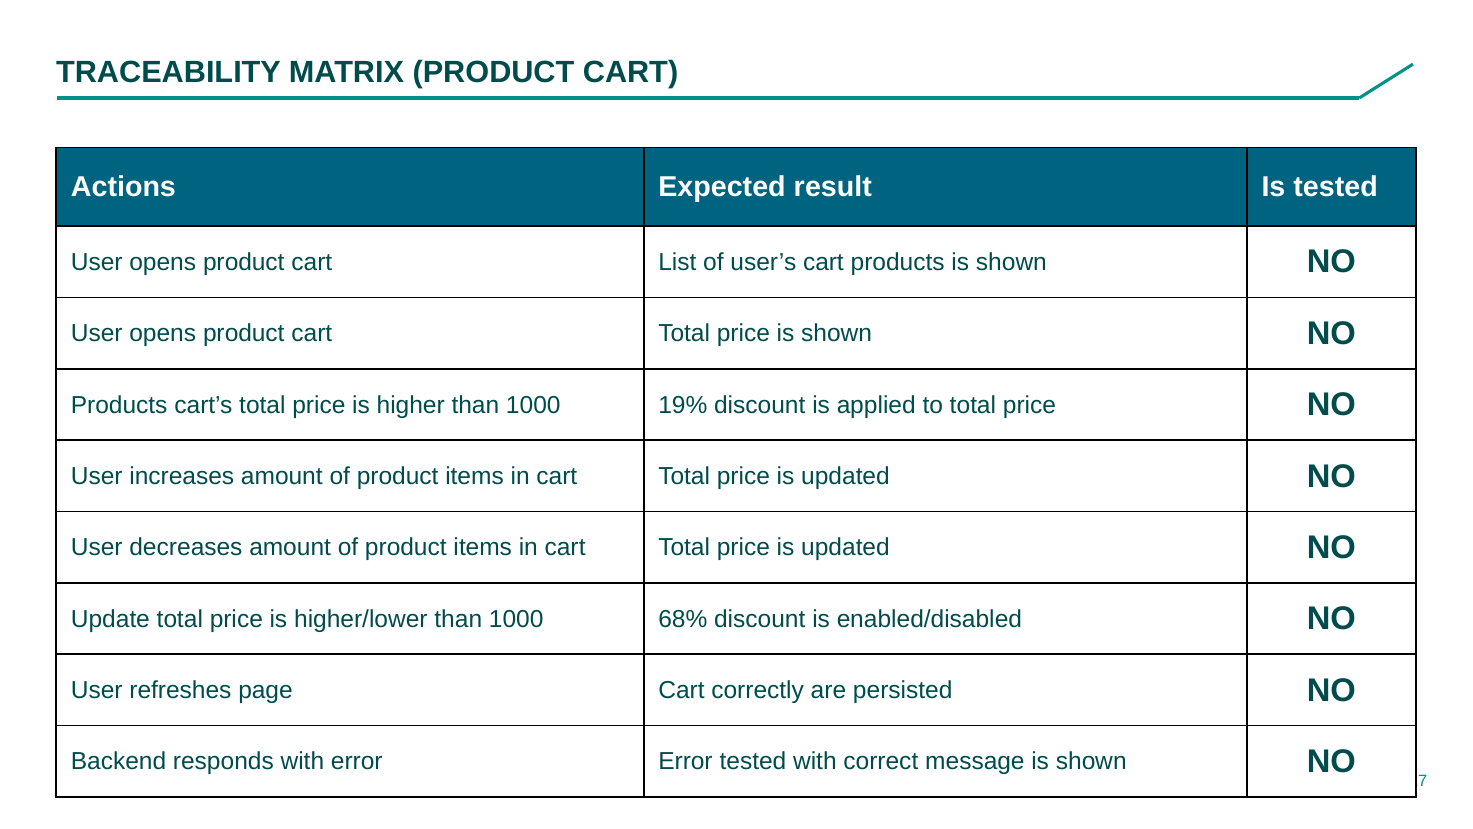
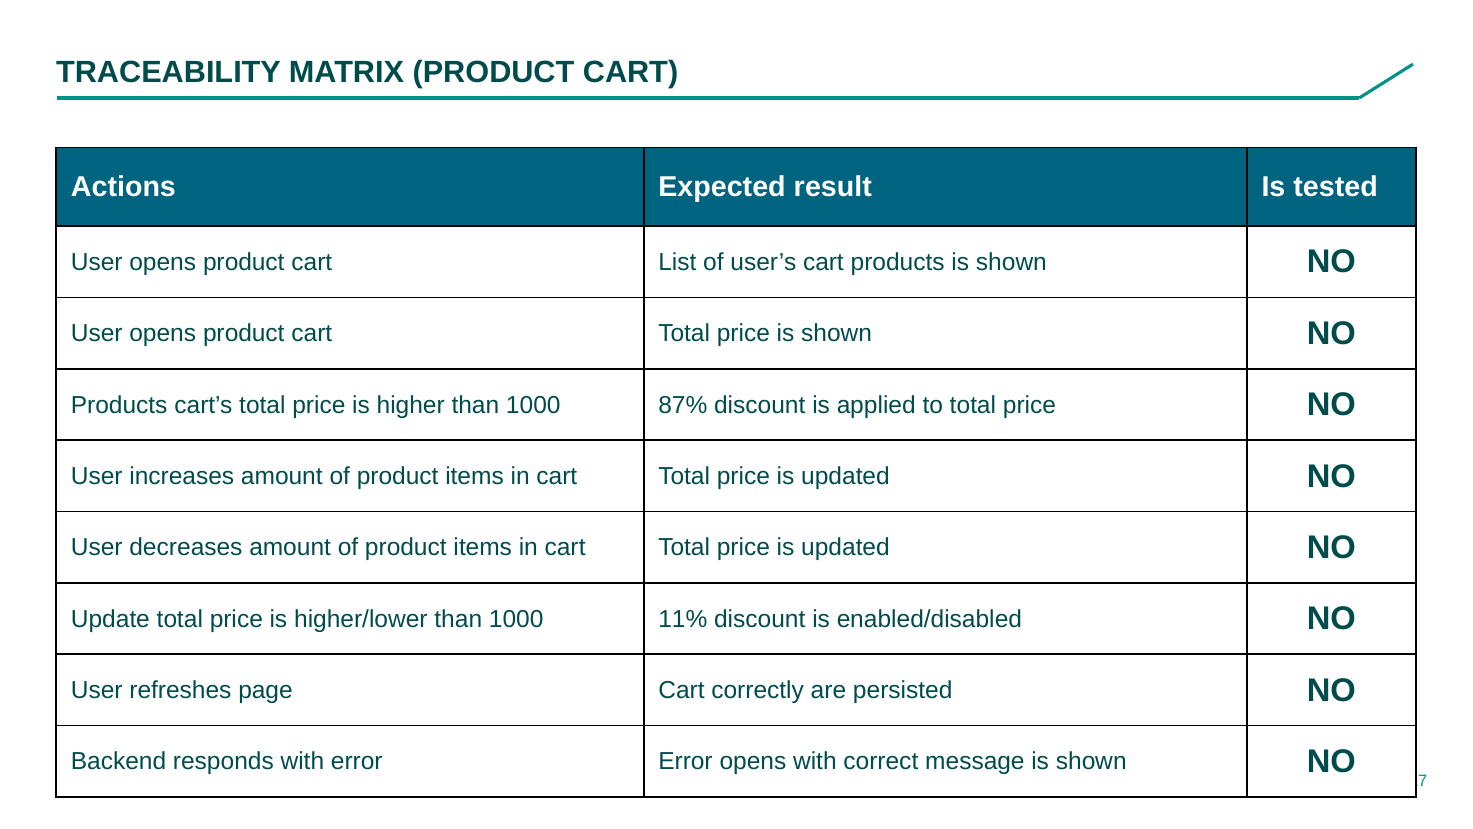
19%: 19% -> 87% (683, 405)
68%: 68% -> 11% (683, 619)
Error tested: tested -> opens (753, 761)
